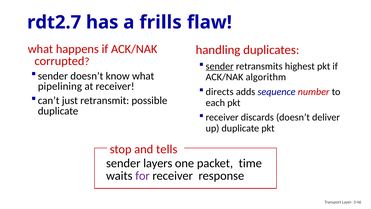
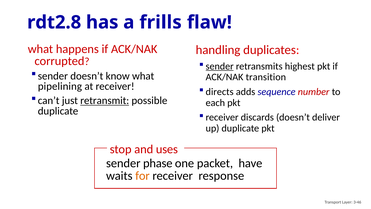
rdt2.7: rdt2.7 -> rdt2.8 (54, 22)
algorithm: algorithm -> transition (266, 77)
retransmit underline: none -> present (105, 100)
tells: tells -> uses (167, 149)
layers: layers -> phase (158, 163)
time: time -> have (250, 163)
for colour: purple -> orange (143, 176)
